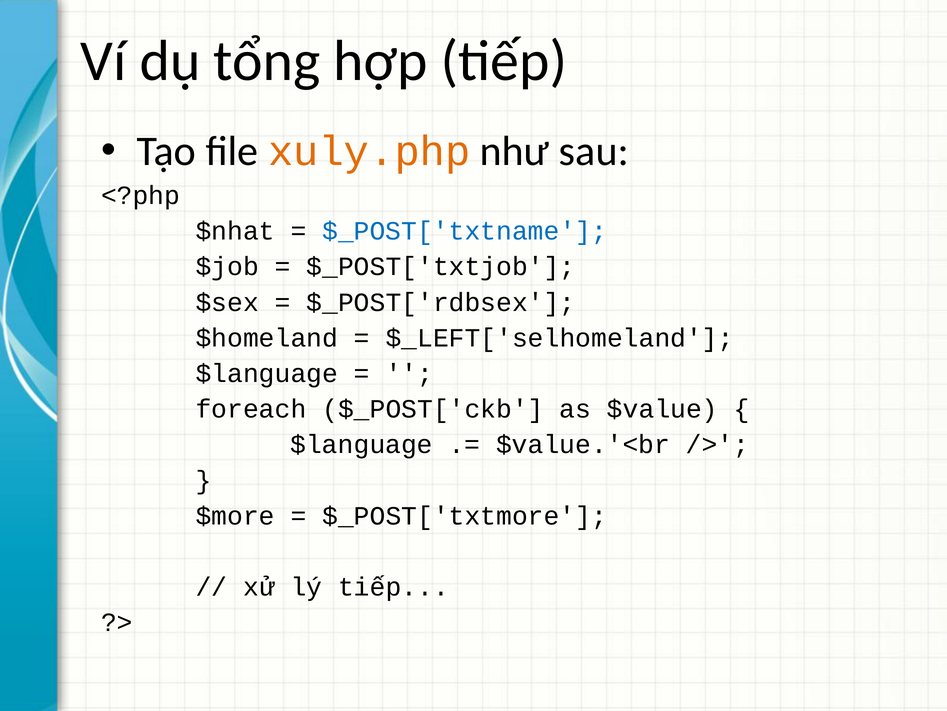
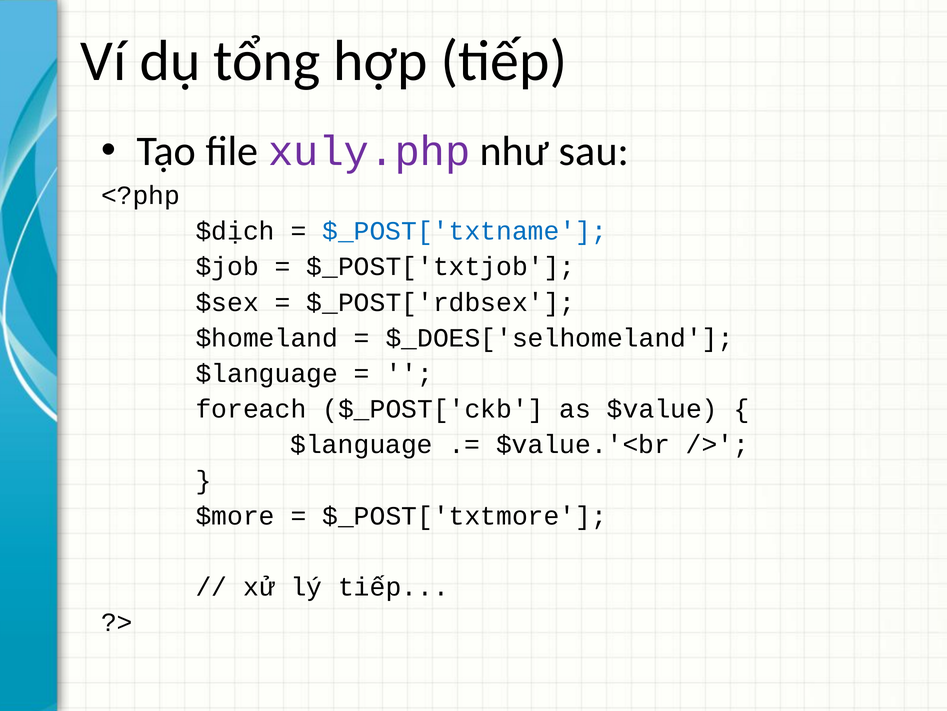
xuly.php colour: orange -> purple (369, 151)
$nhat: $nhat -> $dịch (235, 231)
$_LEFT['selhomeland: $_LEFT['selhomeland -> $_DOES['selhomeland (560, 338)
